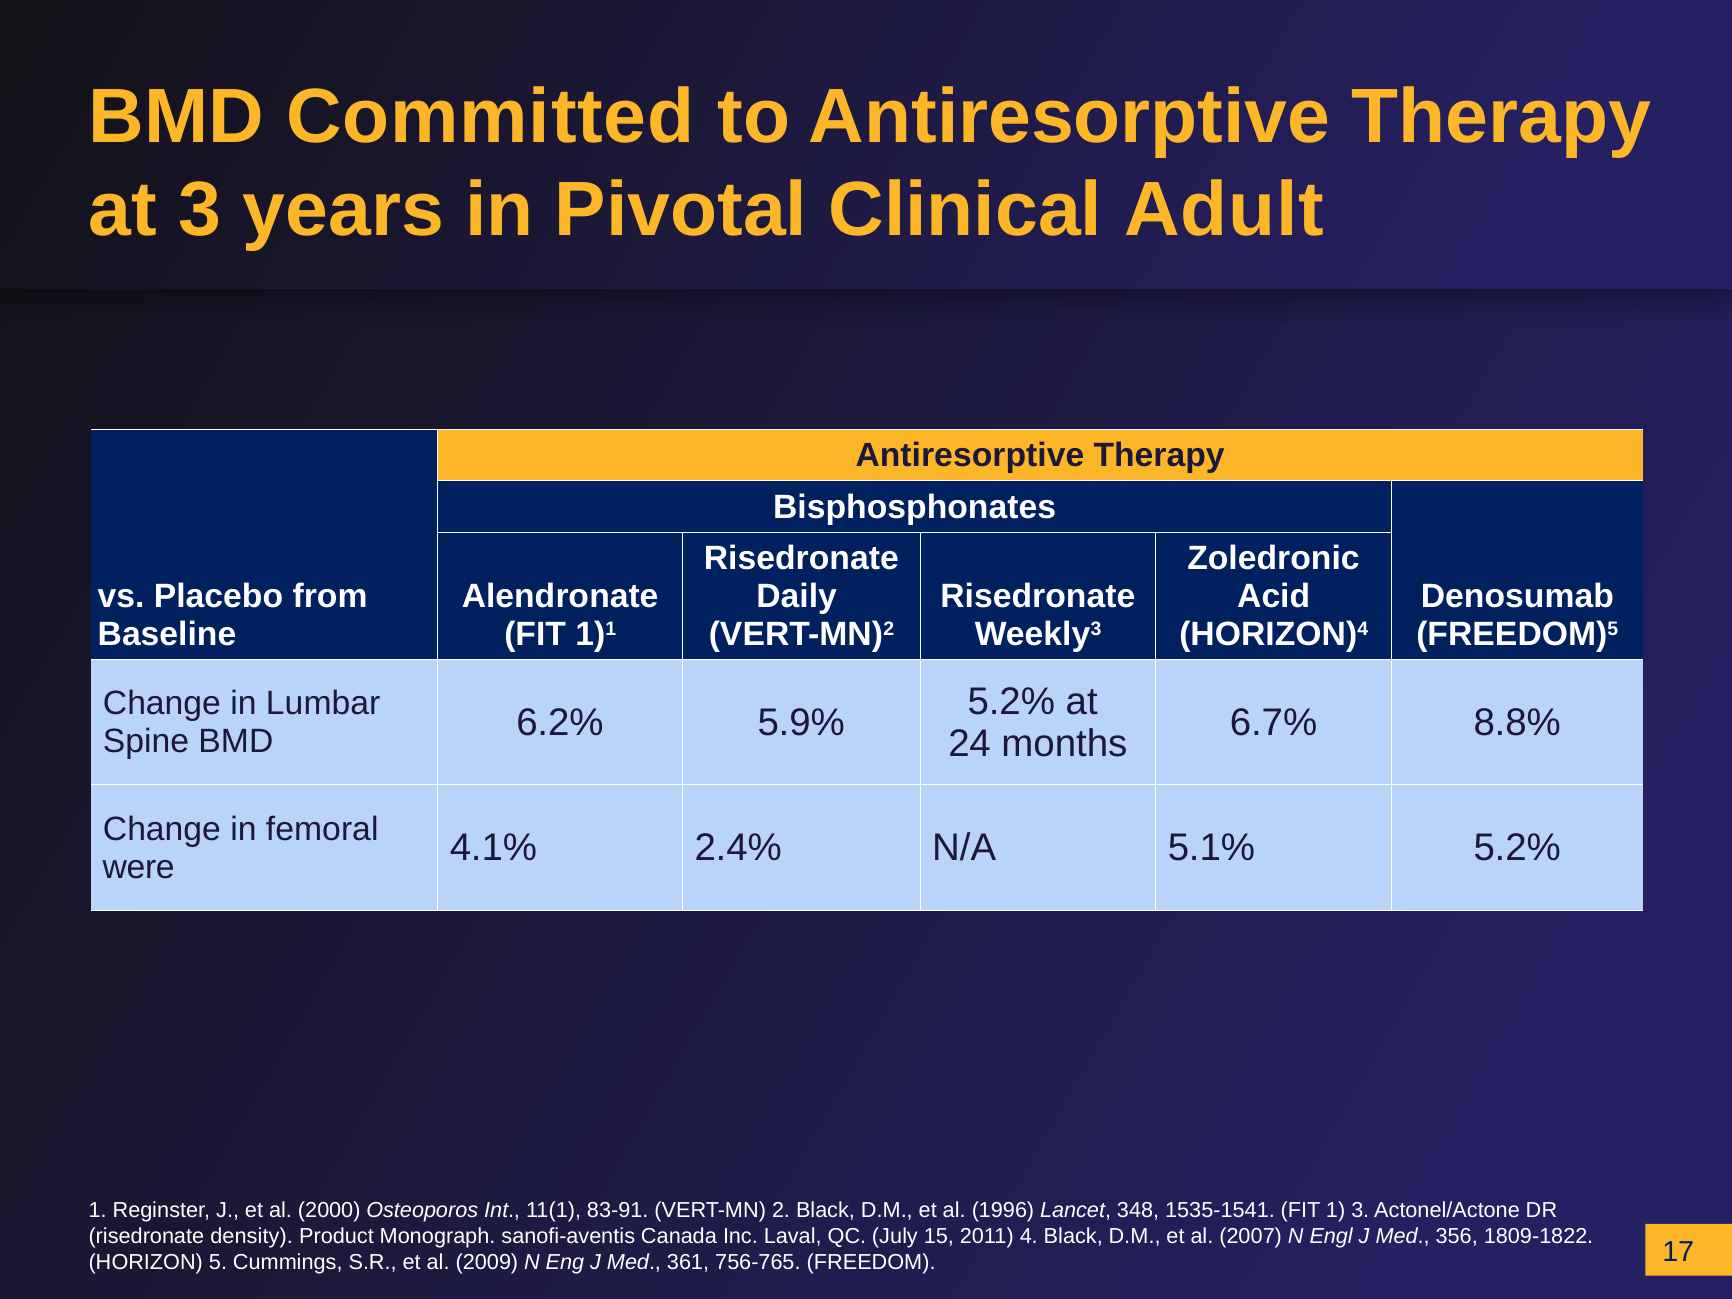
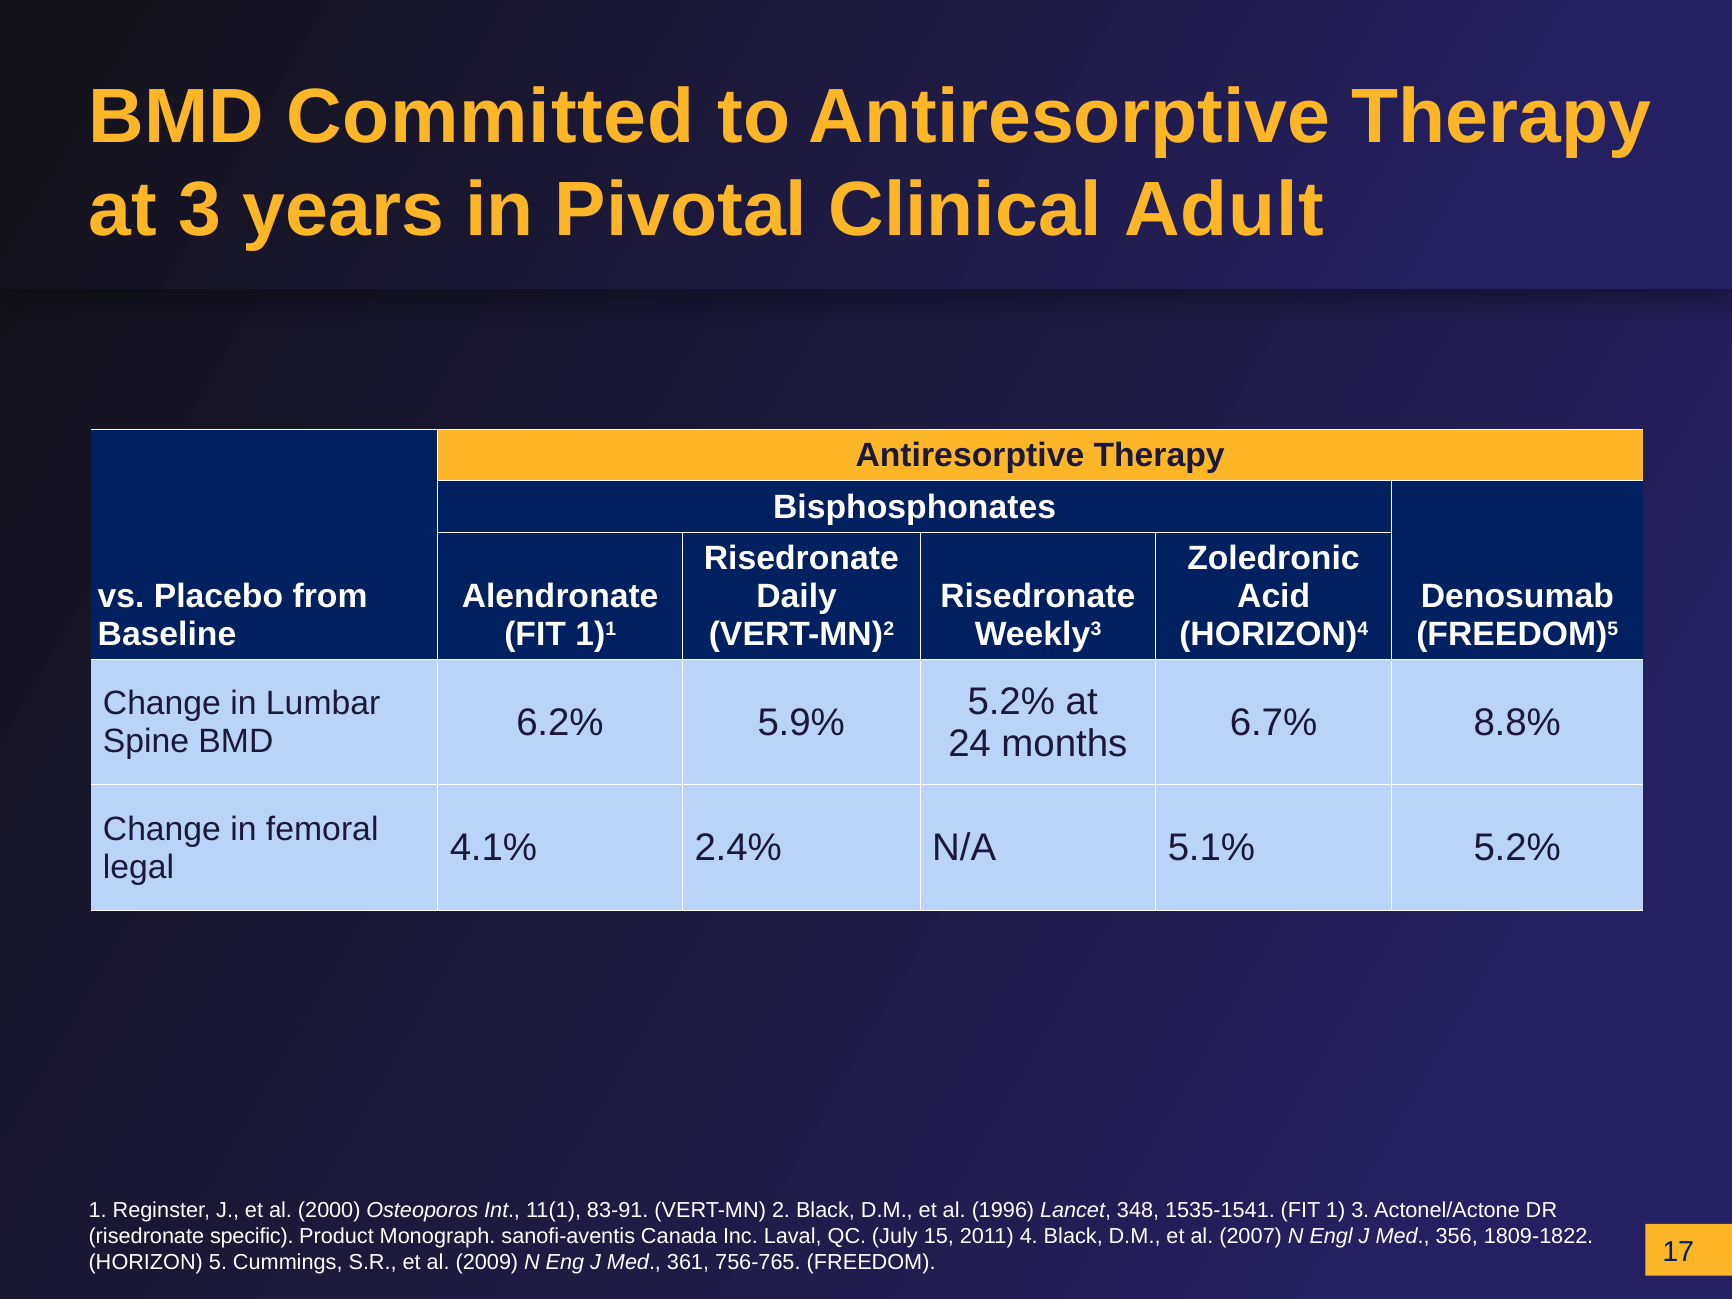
were: were -> legal (139, 867)
density: density -> specific (252, 1236)
